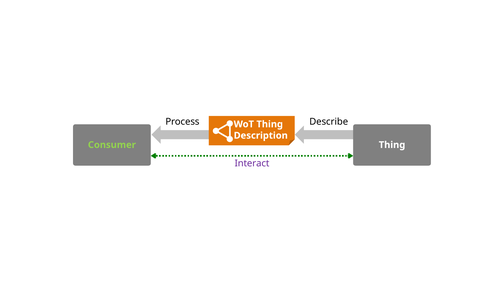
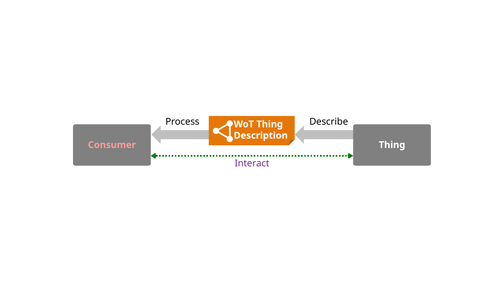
Consumer colour: light green -> pink (112, 145)
